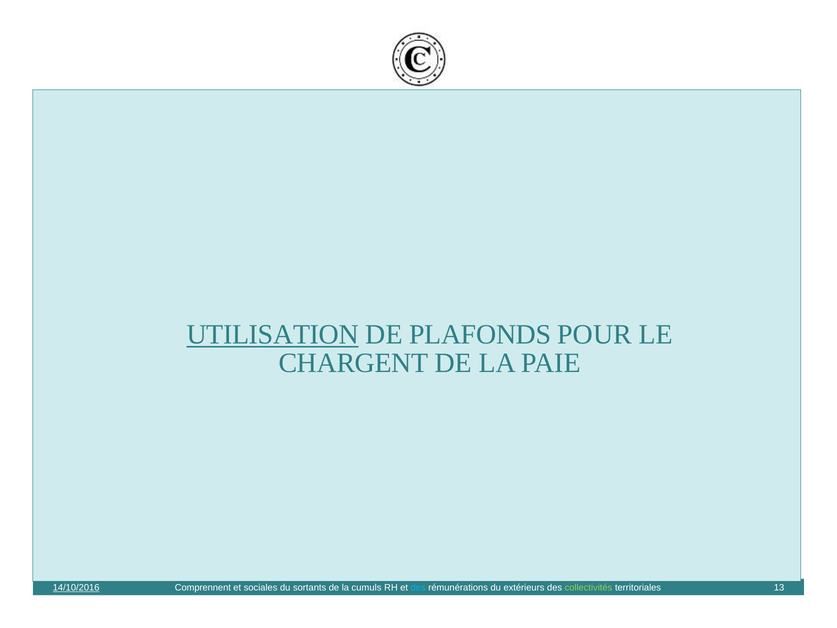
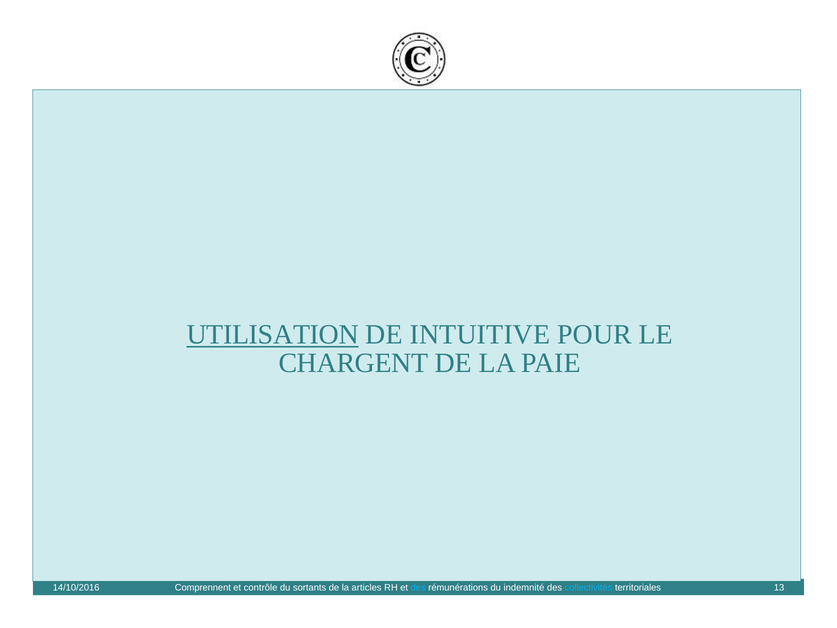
PLAFONDS: PLAFONDS -> INTUITIVE (480, 335)
14/10/2016 underline: present -> none (76, 587)
sociales: sociales -> contrôle (261, 587)
cumuls: cumuls -> articles (367, 587)
extérieurs: extérieurs -> indemnité (524, 587)
collectivités colour: light green -> light blue (588, 587)
